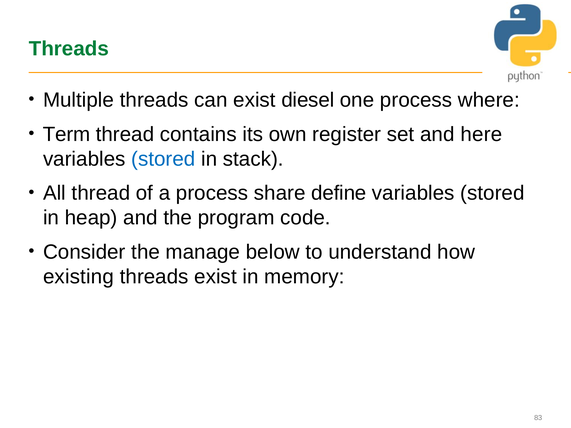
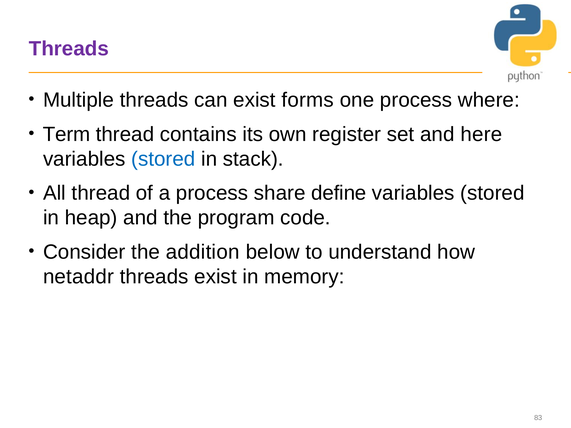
Threads colour: green -> purple (69, 49)
diesel: diesel -> forms (308, 100)
manage: manage -> addition (203, 252)
existing: existing -> netaddr (78, 277)
